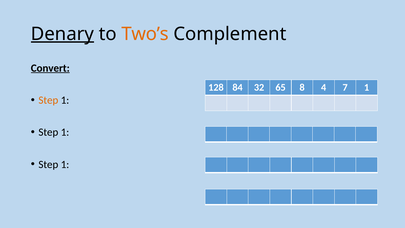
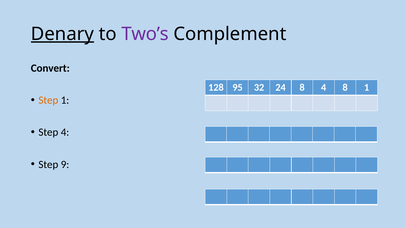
Two’s colour: orange -> purple (145, 34)
Convert underline: present -> none (50, 68)
84: 84 -> 95 (238, 88)
65: 65 -> 24 (281, 88)
4 7: 7 -> 8 (345, 88)
1: 1 -> 4 (65, 132)
1: 1 -> 9 (65, 164)
